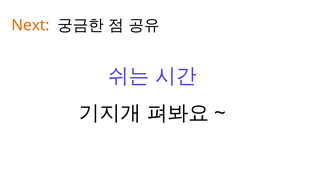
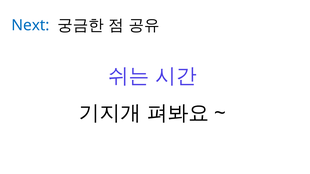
Next colour: orange -> blue (30, 25)
